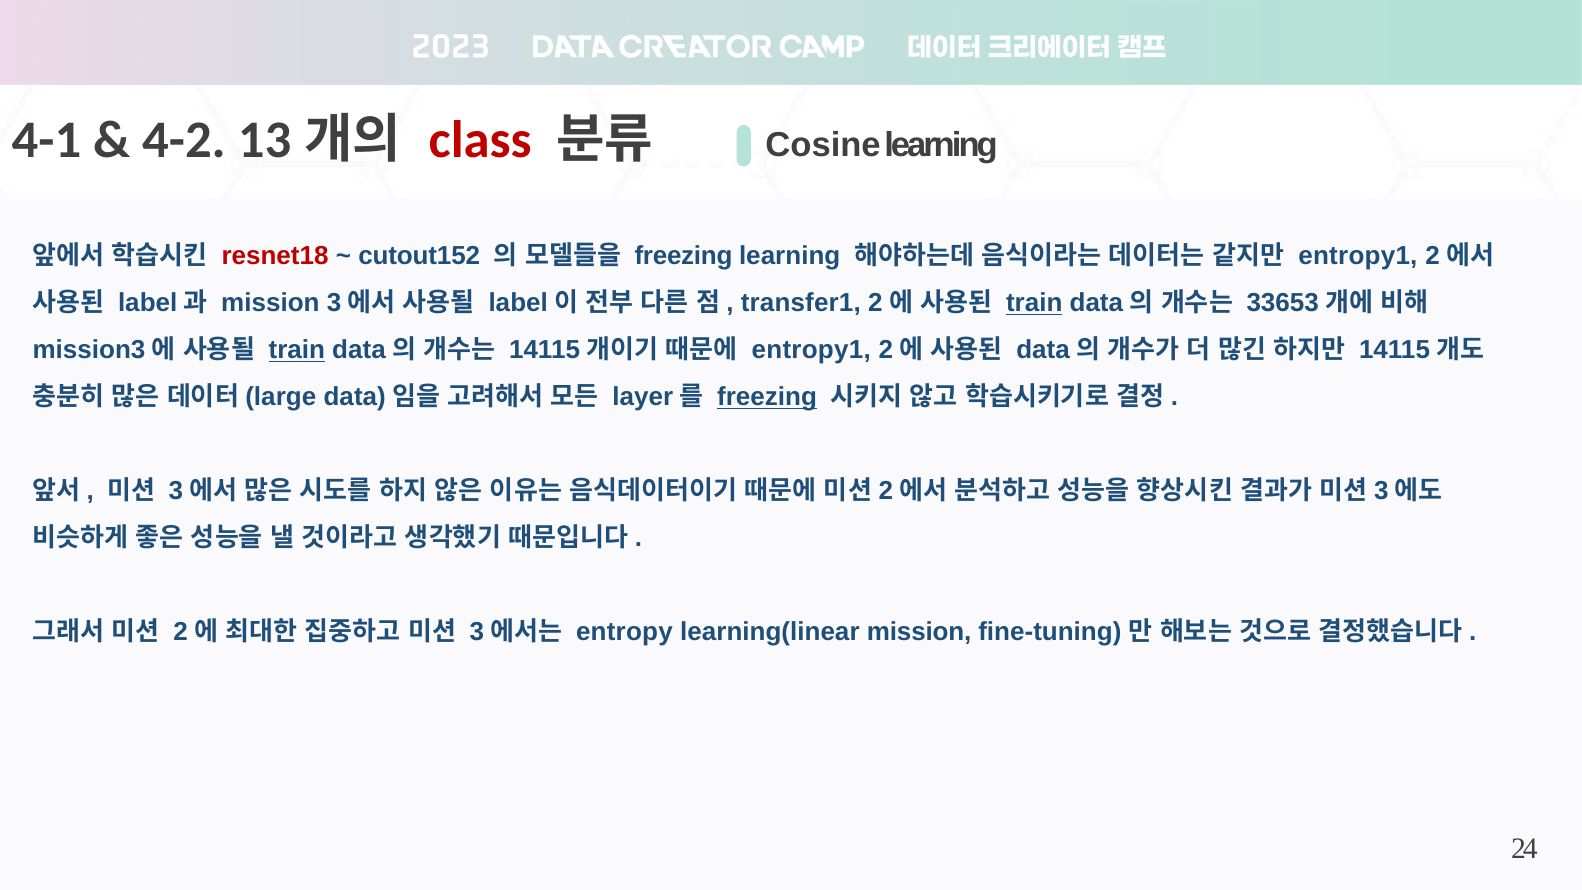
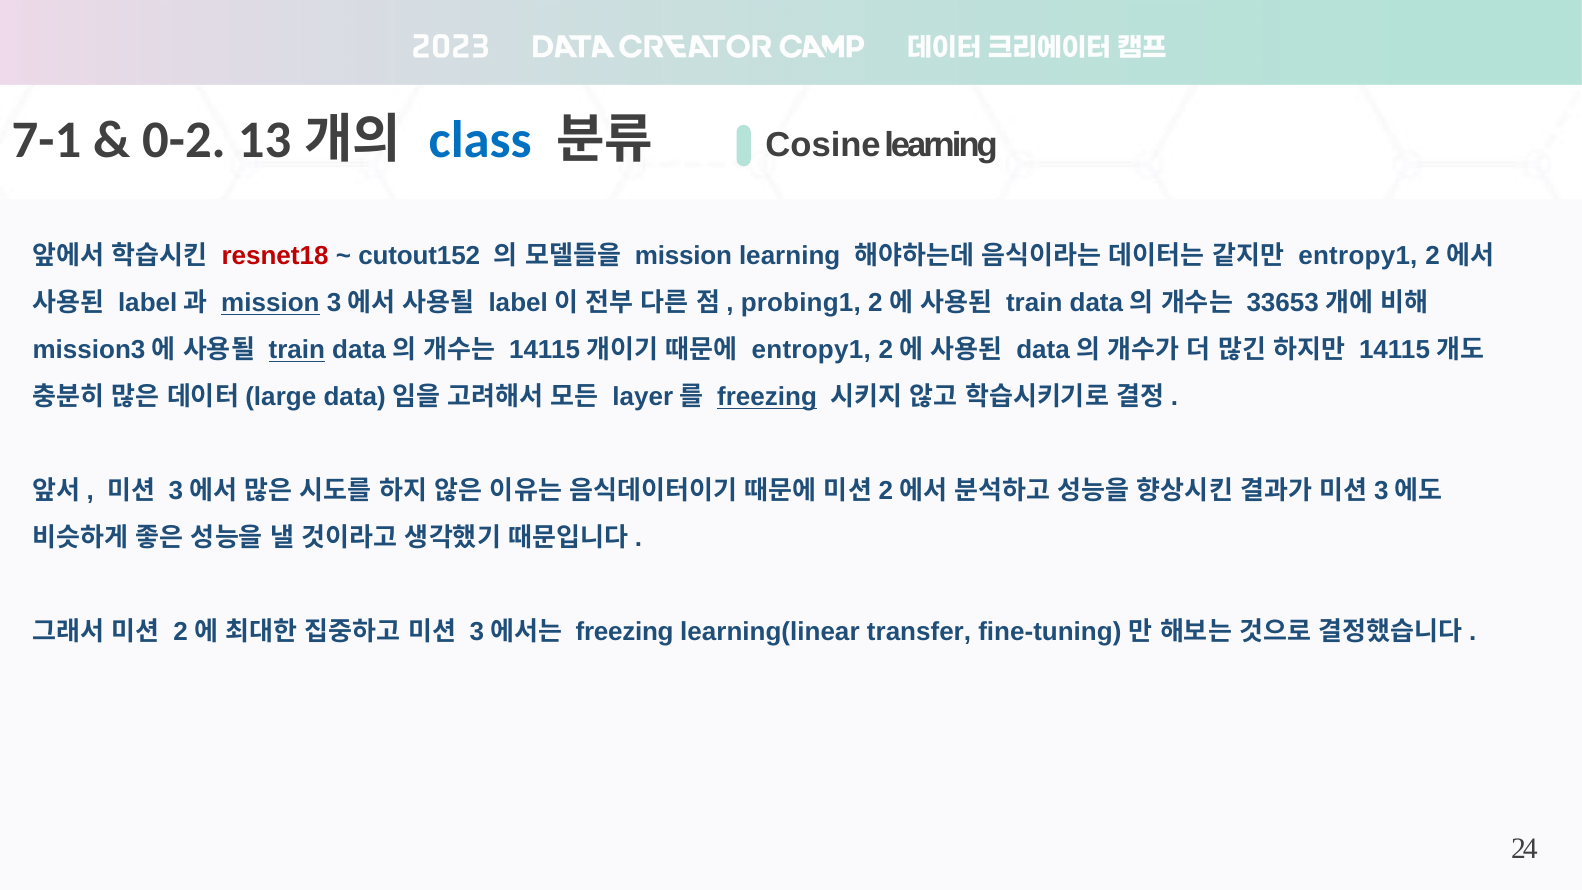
4-1: 4-1 -> 7-1 (46, 140)
4-2: 4-2 -> 0-2 (184, 140)
class colour: red -> blue (480, 140)
freezing: freezing -> mission (683, 256)
mission underline: none -> present (270, 303)
transfer1: transfer1 -> probing1 (801, 303)
train underline: present -> none (1034, 303)
entropy: entropy -> freezing (625, 632)
learning(linear mission: mission -> transfer (919, 632)
